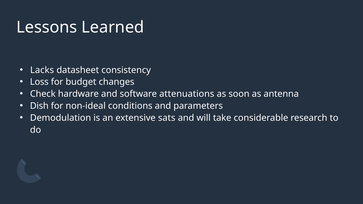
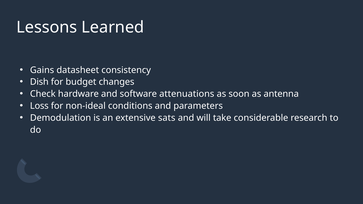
Lacks: Lacks -> Gains (42, 70)
Loss: Loss -> Dish (39, 82)
Dish: Dish -> Loss (39, 106)
